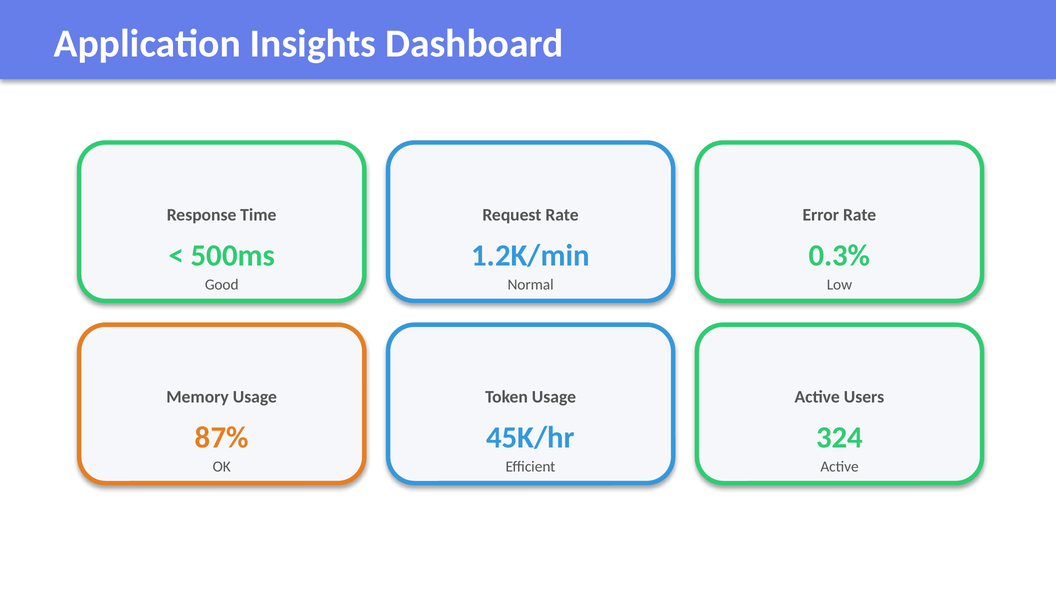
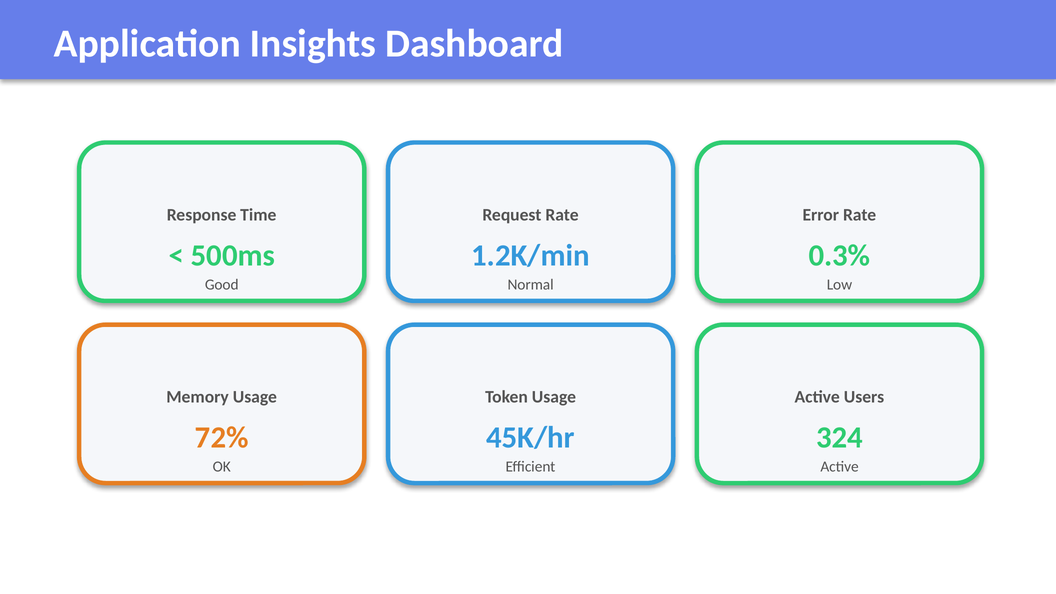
87%: 87% -> 72% (222, 438)
